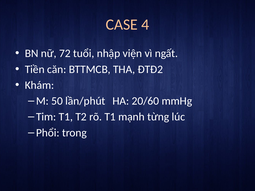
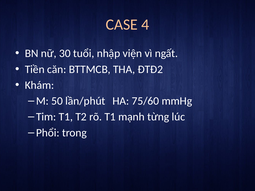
72: 72 -> 30 (65, 53)
20/60: 20/60 -> 75/60 (145, 101)
